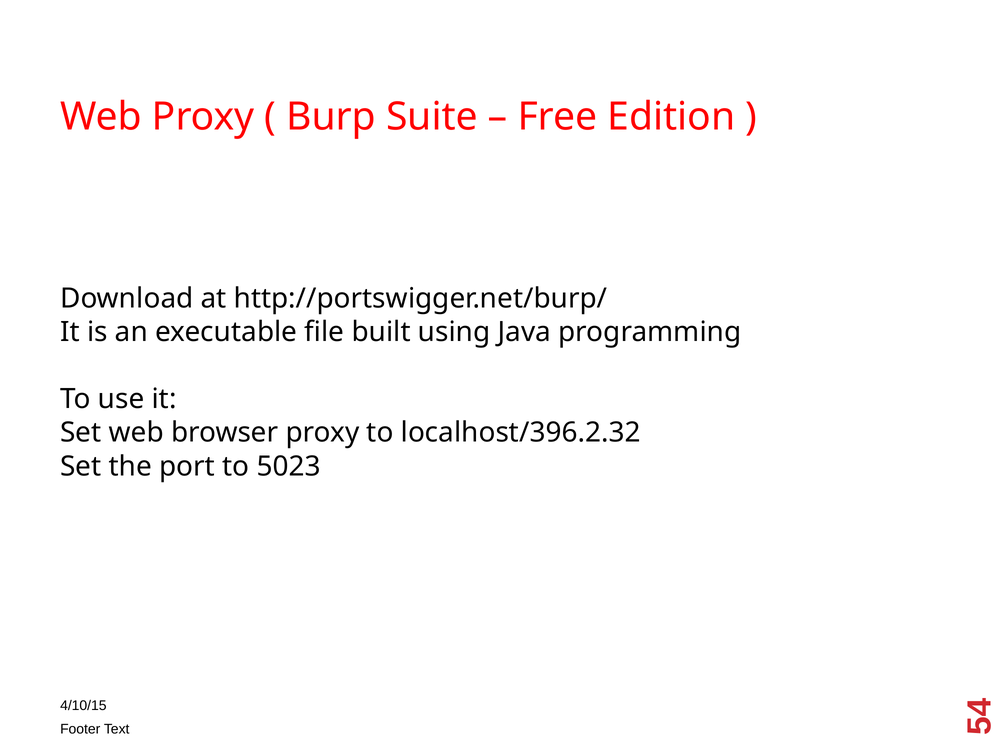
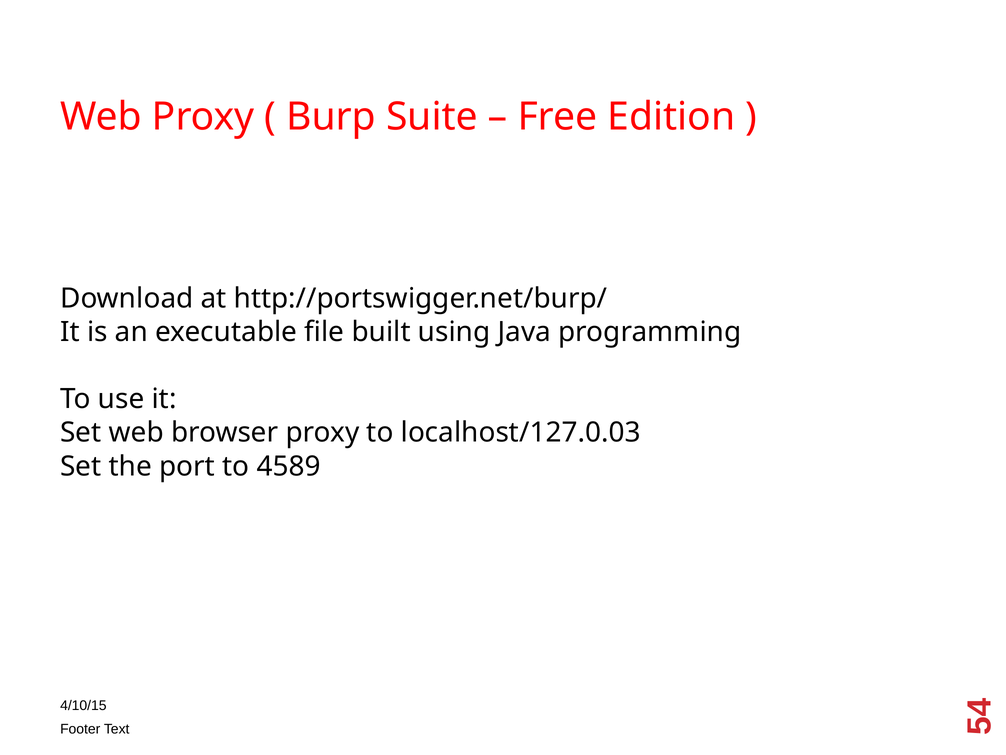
localhost/396.2.32: localhost/396.2.32 -> localhost/127.0.03 (521, 432)
5023: 5023 -> 4589 (289, 466)
